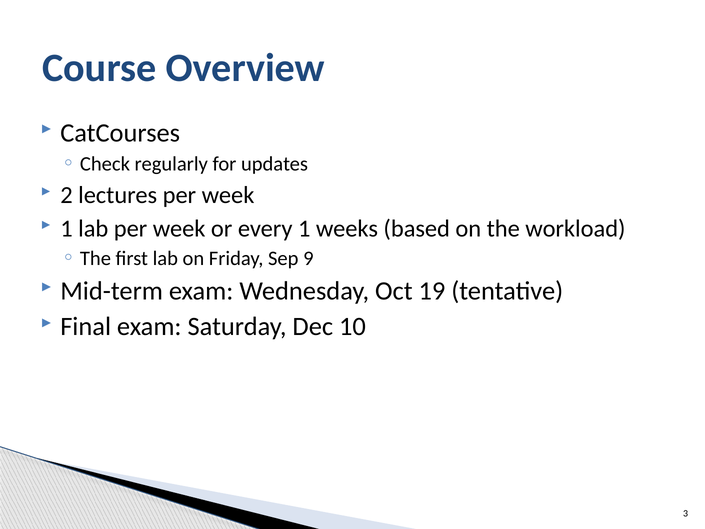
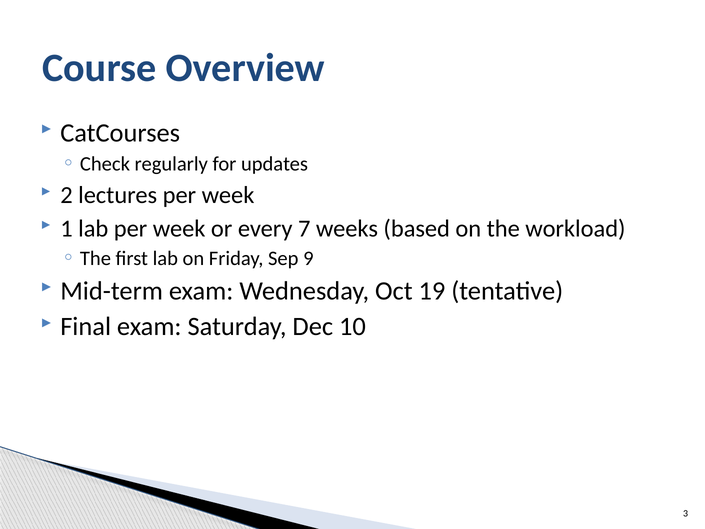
every 1: 1 -> 7 (304, 228)
